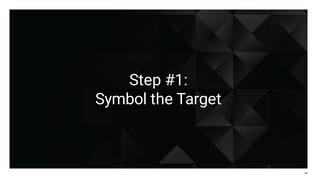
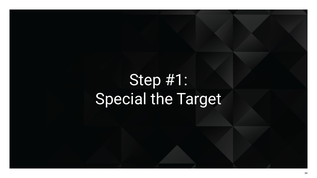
Symbol: Symbol -> Special (121, 99)
